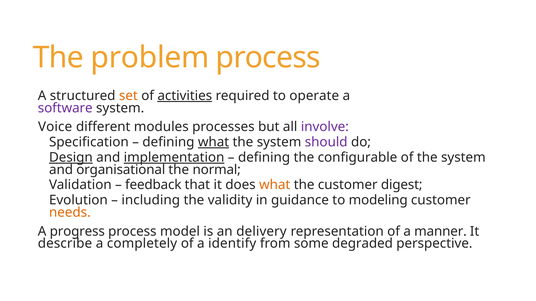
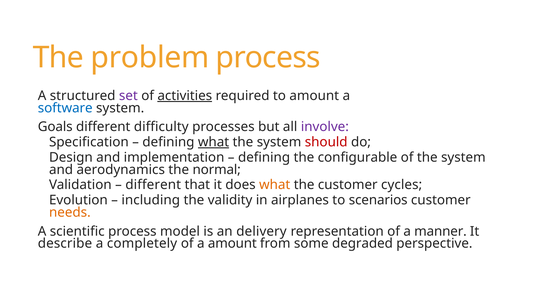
set colour: orange -> purple (128, 96)
to operate: operate -> amount (314, 96)
software colour: purple -> blue (65, 108)
Voice: Voice -> Goals (55, 127)
modules: modules -> difficulty (161, 127)
should colour: purple -> red (326, 142)
Design underline: present -> none (71, 158)
implementation underline: present -> none (174, 158)
organisational: organisational -> aerodynamics (121, 170)
feedback: feedback -> different (153, 185)
digest: digest -> cycles (402, 185)
guidance: guidance -> airplanes (300, 201)
modeling: modeling -> scenarios (378, 201)
progress: progress -> scientific (77, 232)
a identify: identify -> amount (232, 244)
